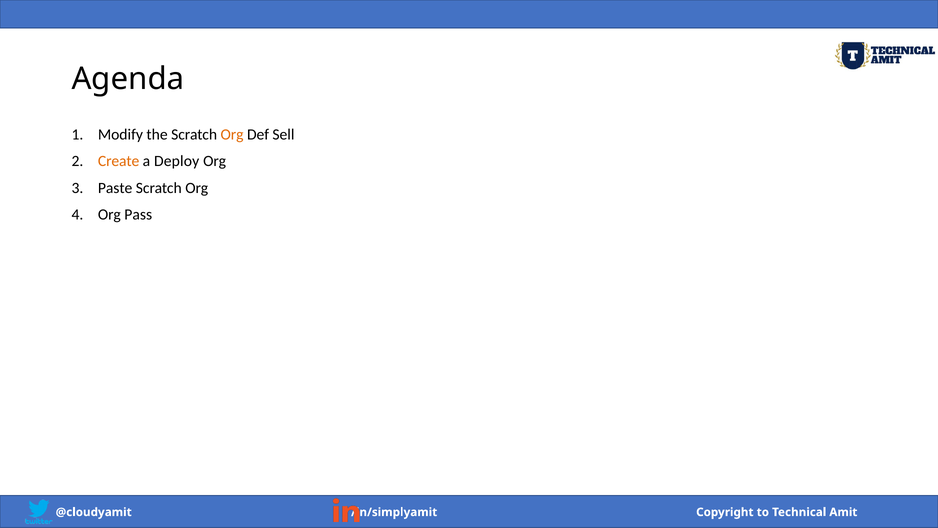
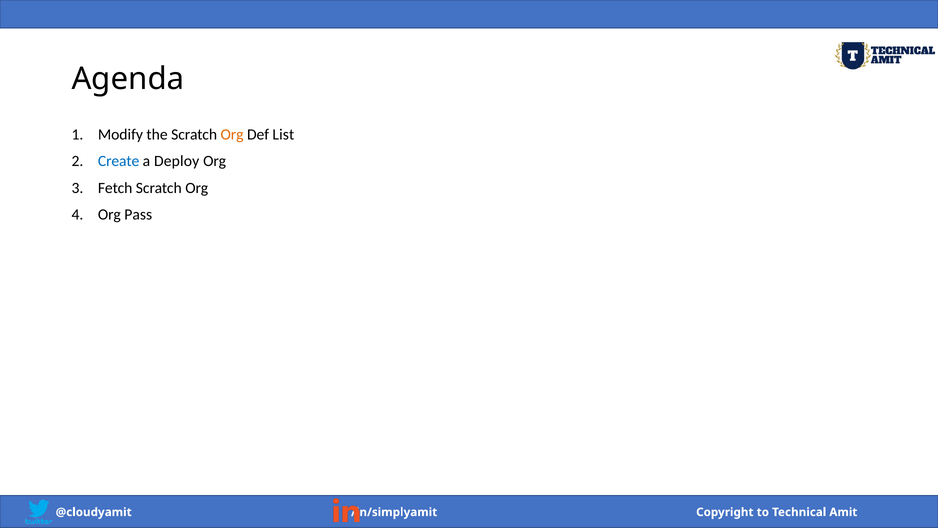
Sell: Sell -> List (283, 135)
Create colour: orange -> blue (119, 161)
Paste: Paste -> Fetch (115, 188)
